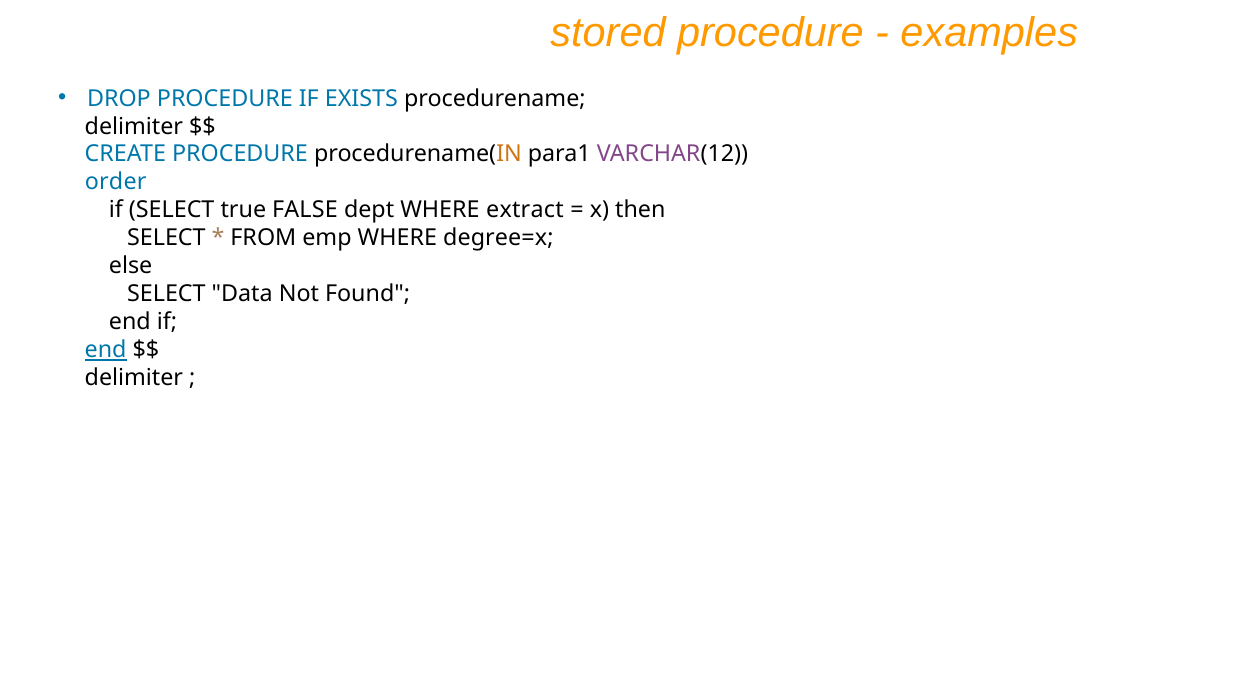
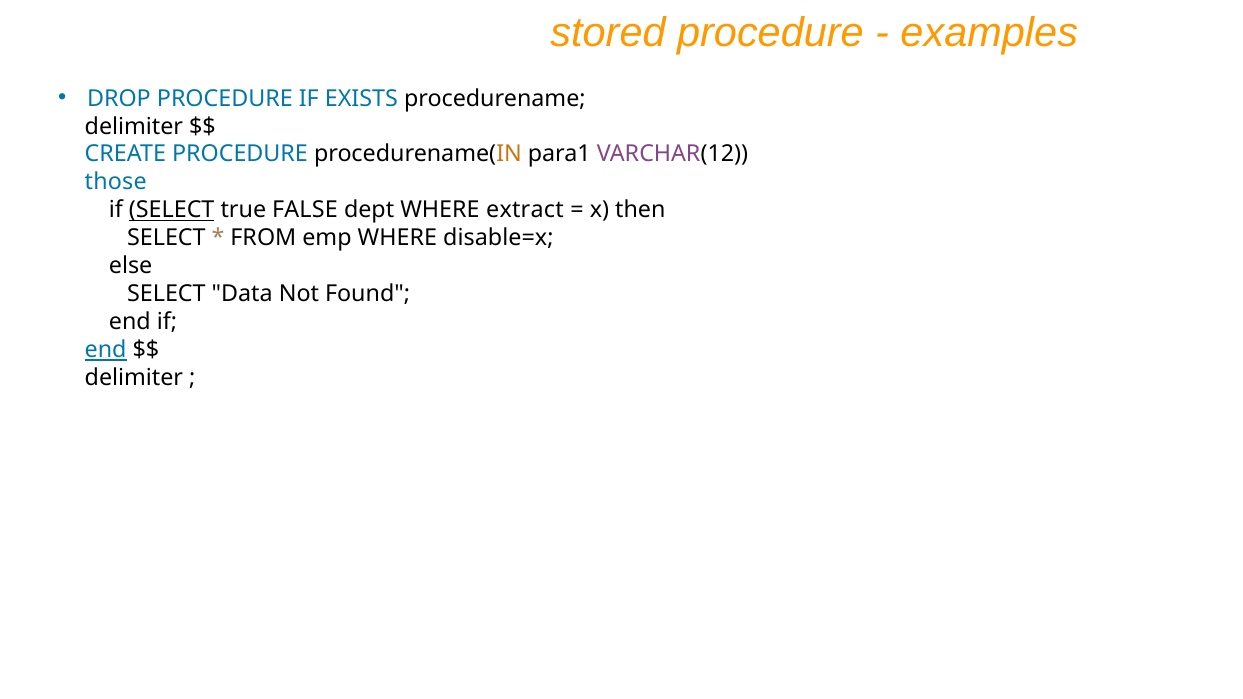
order: order -> those (116, 182)
SELECT underline: none -> present (172, 210)
degree=x: degree=x -> disable=x (498, 238)
